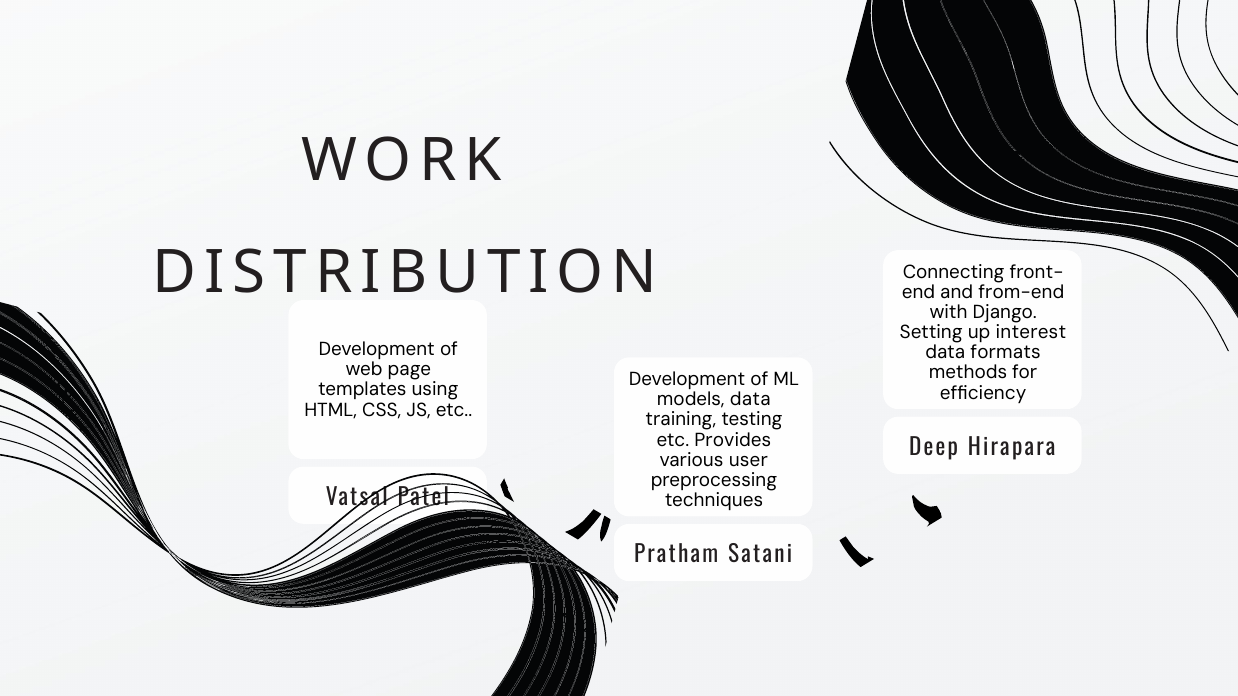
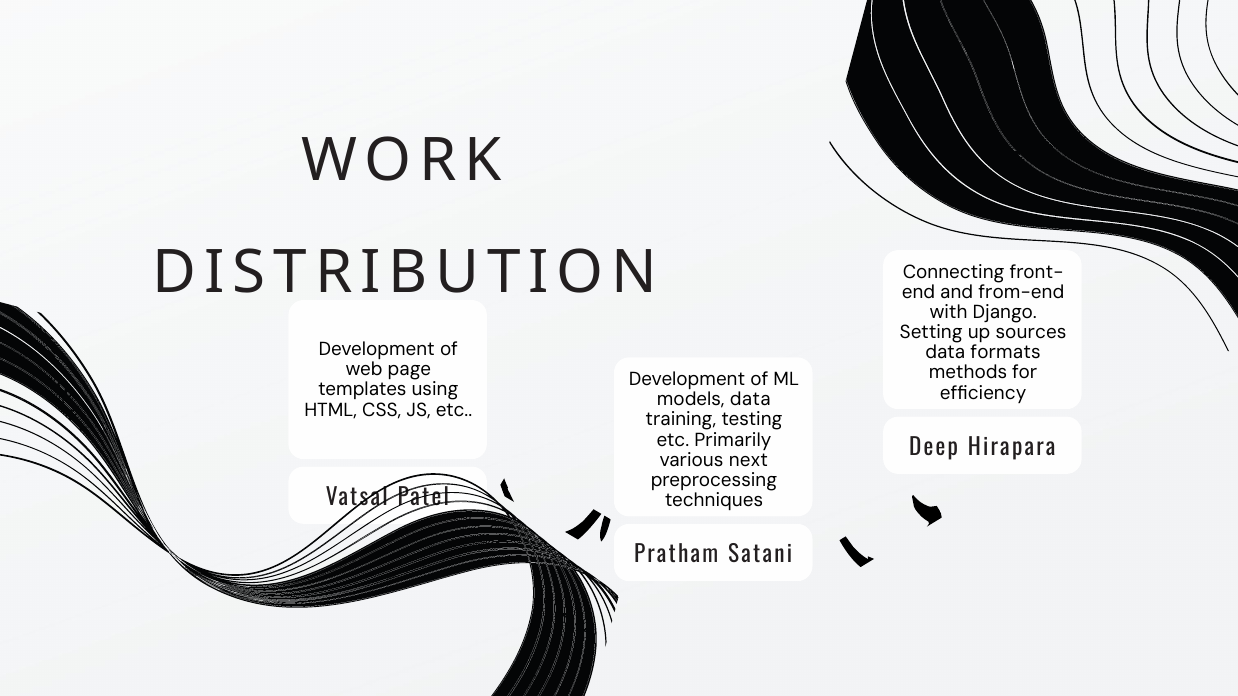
interest: interest -> sources (1031, 333)
Provides: Provides -> Primarily (733, 440)
user: user -> next (748, 460)
